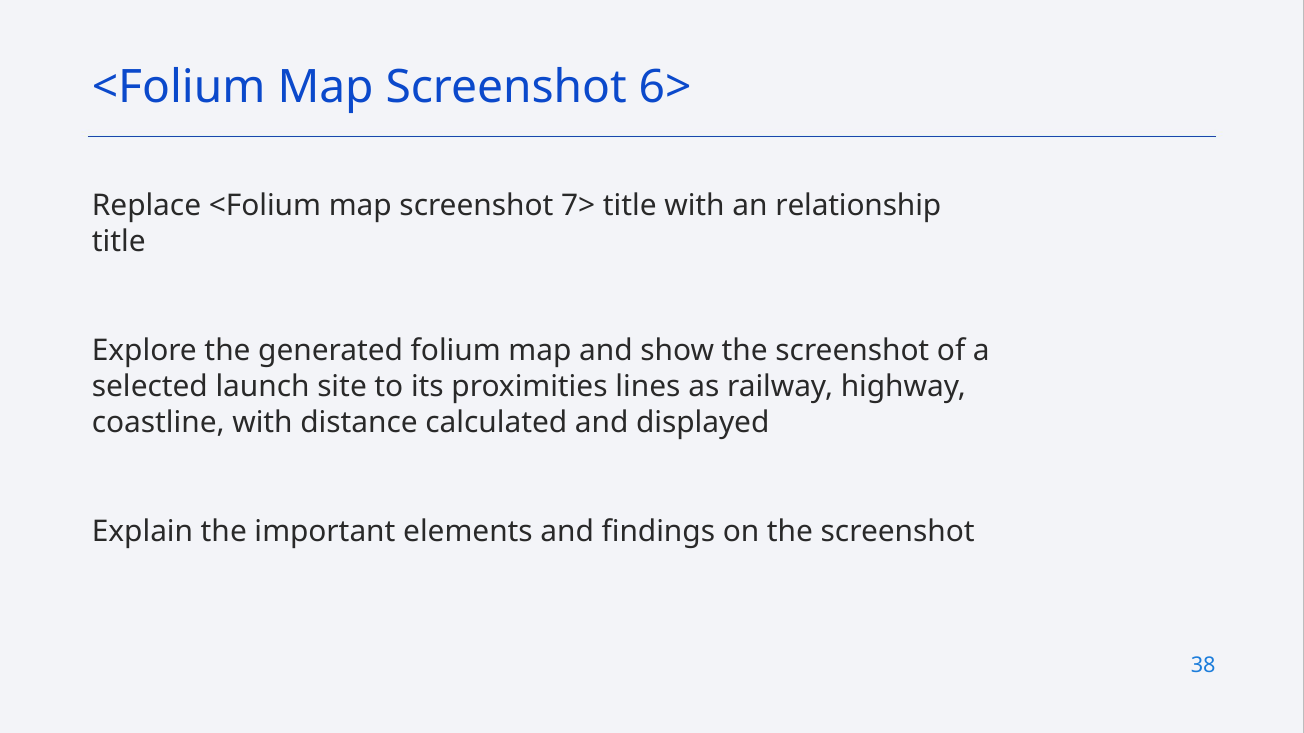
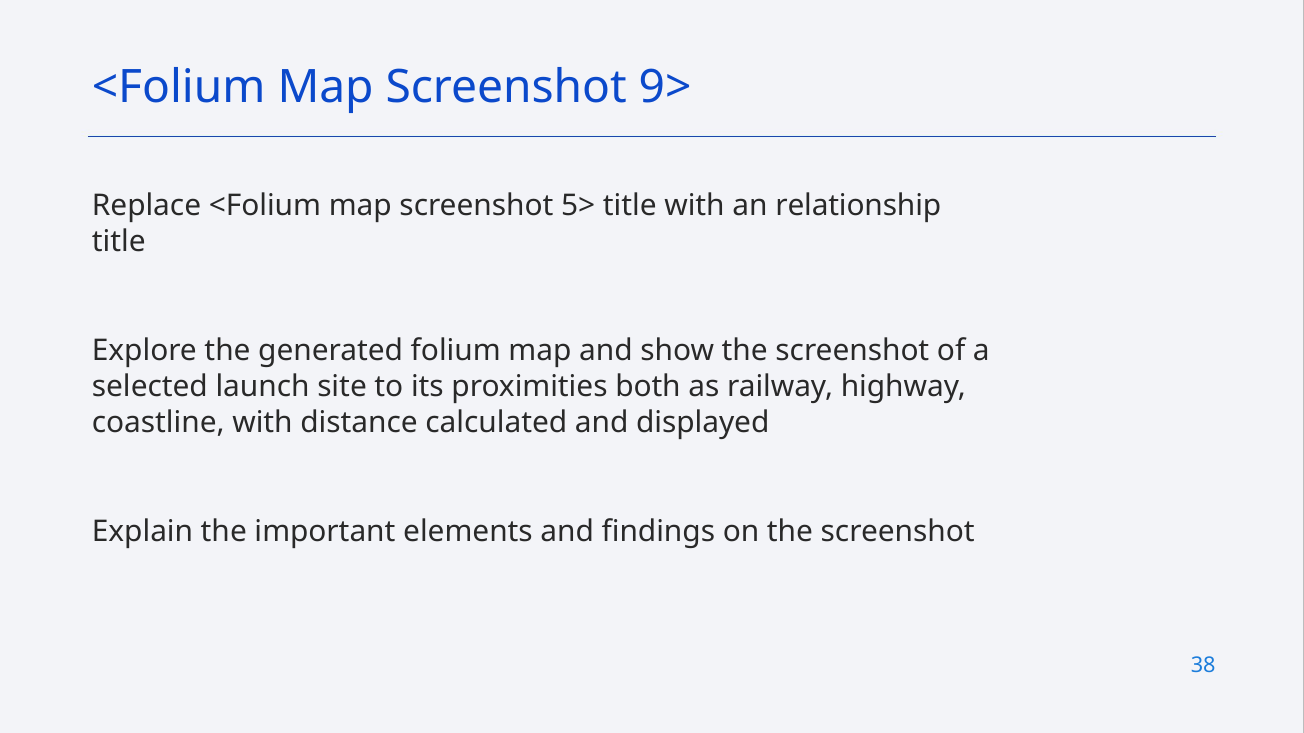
6>: 6> -> 9> (665, 87)
7>: 7> -> 5> (578, 206)
lines: lines -> both (648, 387)
